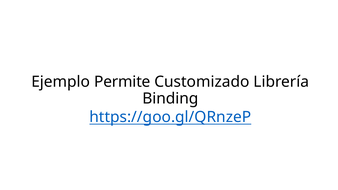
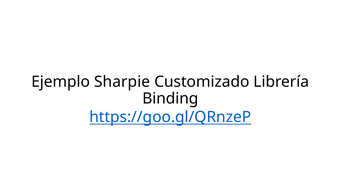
Permite: Permite -> Sharpie (122, 82)
